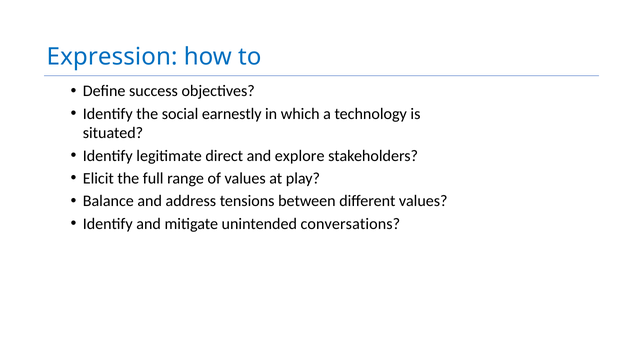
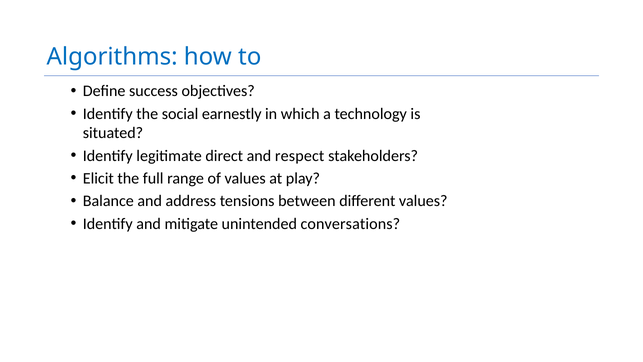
Expression: Expression -> Algorithms (112, 56)
explore: explore -> respect (300, 156)
